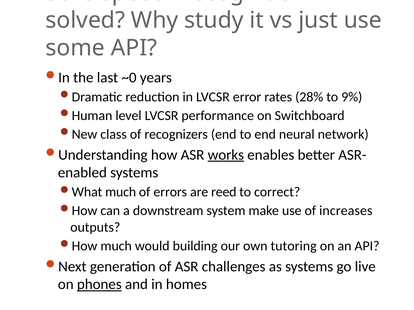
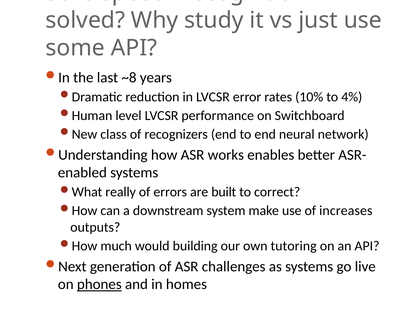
~0: ~0 -> ~8 (129, 78)
28%: 28% -> 10% (309, 97)
9%: 9% -> 4% (352, 97)
works underline: present -> none (226, 155)
much: much -> really (121, 192)
reed: reed -> built (224, 192)
